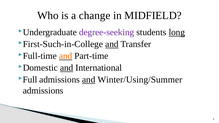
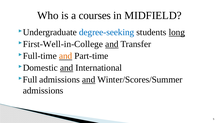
change: change -> courses (95, 16)
degree-seeking colour: purple -> blue (107, 32)
First-Such-in-College: First-Such-in-College -> First-Well-in-College (63, 44)
Winter/Using/Summer: Winter/Using/Summer -> Winter/Scores/Summer (140, 80)
